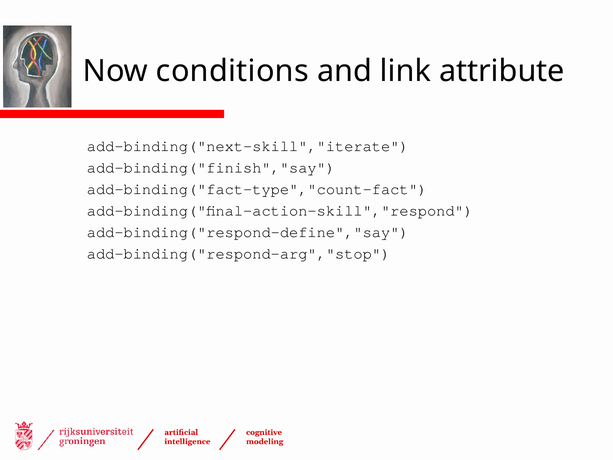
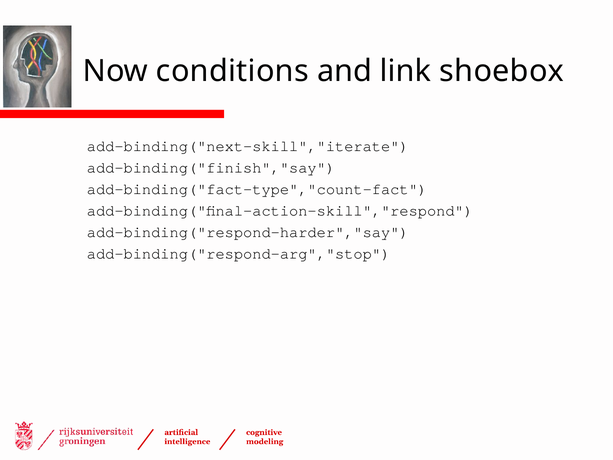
attribute: attribute -> shoebox (502, 71)
add-binding("respond-define","say: add-binding("respond-define","say -> add-binding("respond-harder","say (248, 232)
